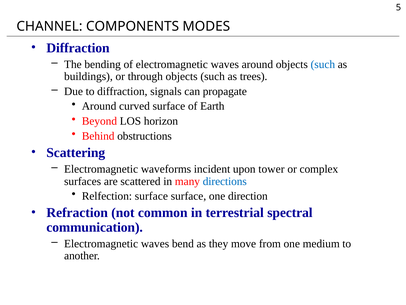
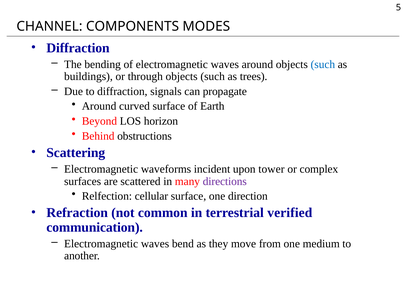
directions colour: blue -> purple (225, 181)
Relfection surface: surface -> cellular (151, 196)
spectral: spectral -> verified (290, 213)
